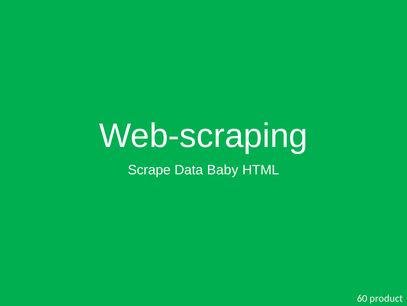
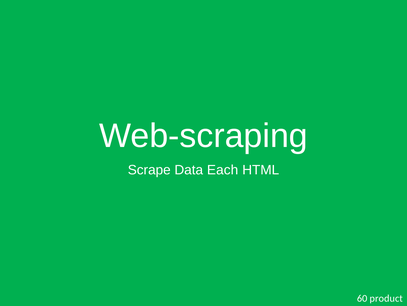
Baby: Baby -> Each (223, 170)
